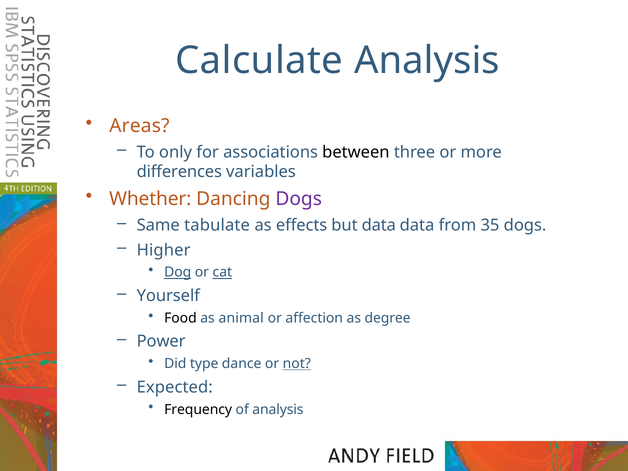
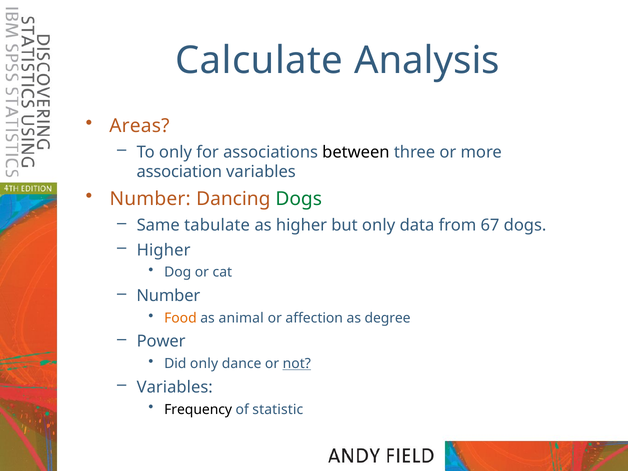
differences: differences -> association (179, 172)
Whether: Whether -> Number (150, 199)
Dogs colour: purple -> green (299, 199)
as effects: effects -> higher (302, 225)
but data: data -> only (379, 225)
35: 35 -> 67 (490, 225)
Dog underline: present -> none (178, 272)
cat underline: present -> none (222, 272)
Yourself: Yourself -> Number (168, 296)
Food colour: black -> orange (180, 318)
Did type: type -> only (204, 364)
Expected: Expected -> Variables (175, 387)
of analysis: analysis -> statistic (278, 409)
